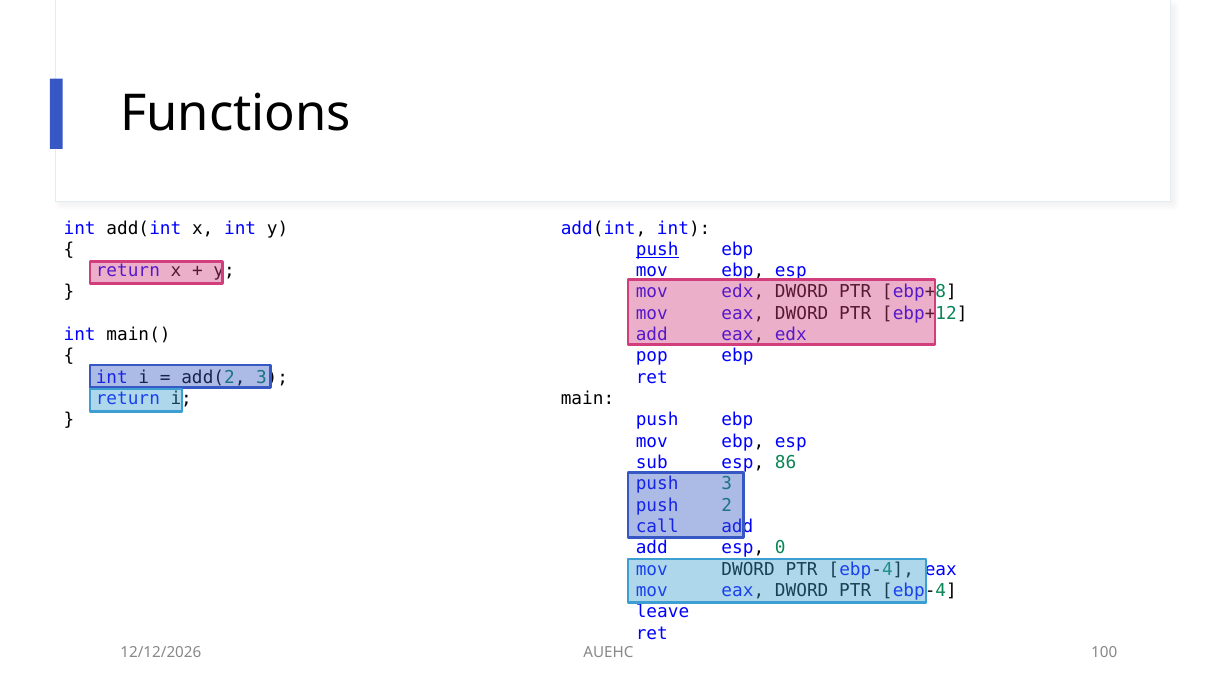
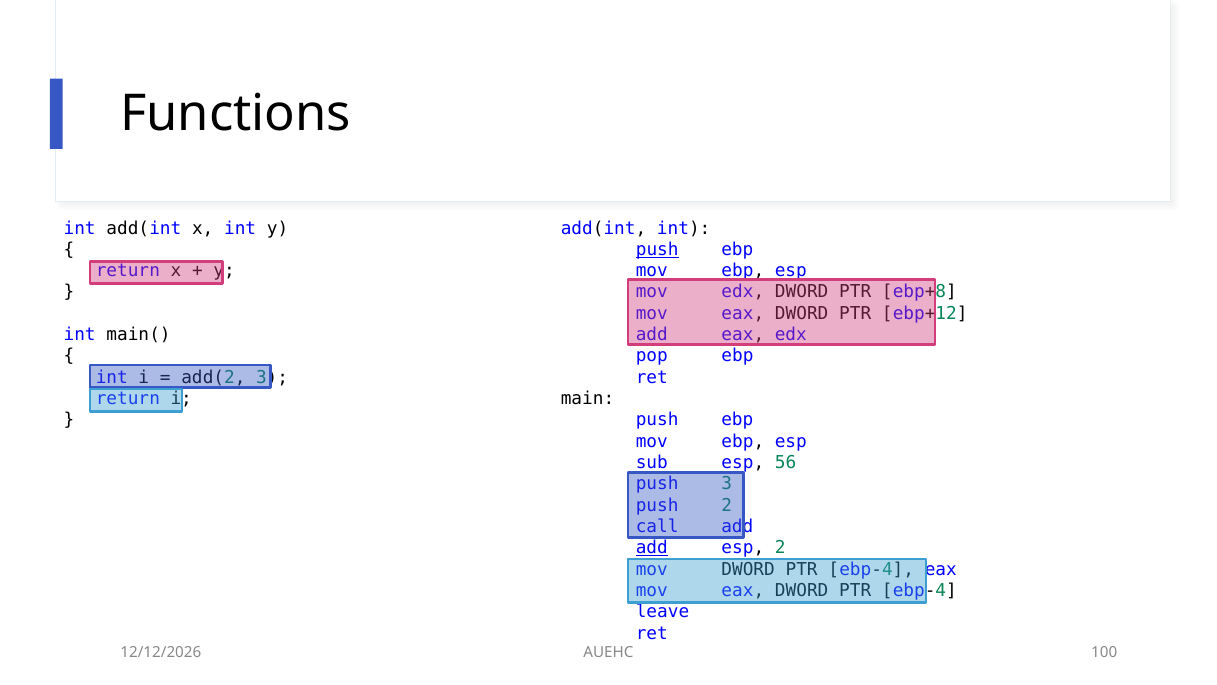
86: 86 -> 56 (786, 462)
add underline: none -> present (652, 548)
esp 0: 0 -> 2 (780, 548)
